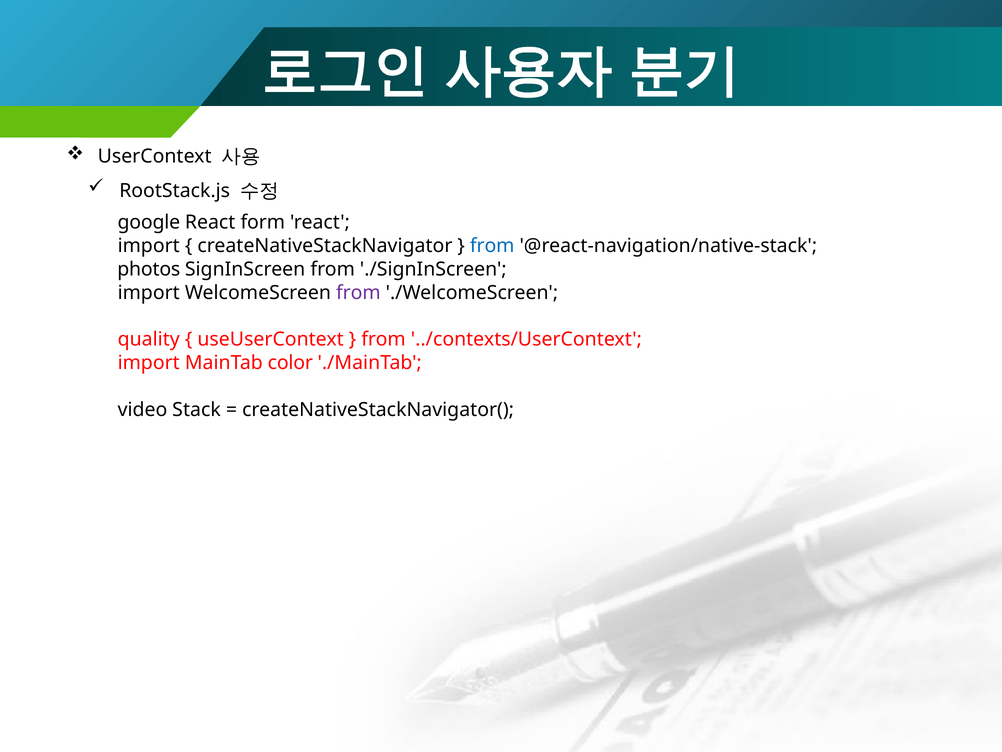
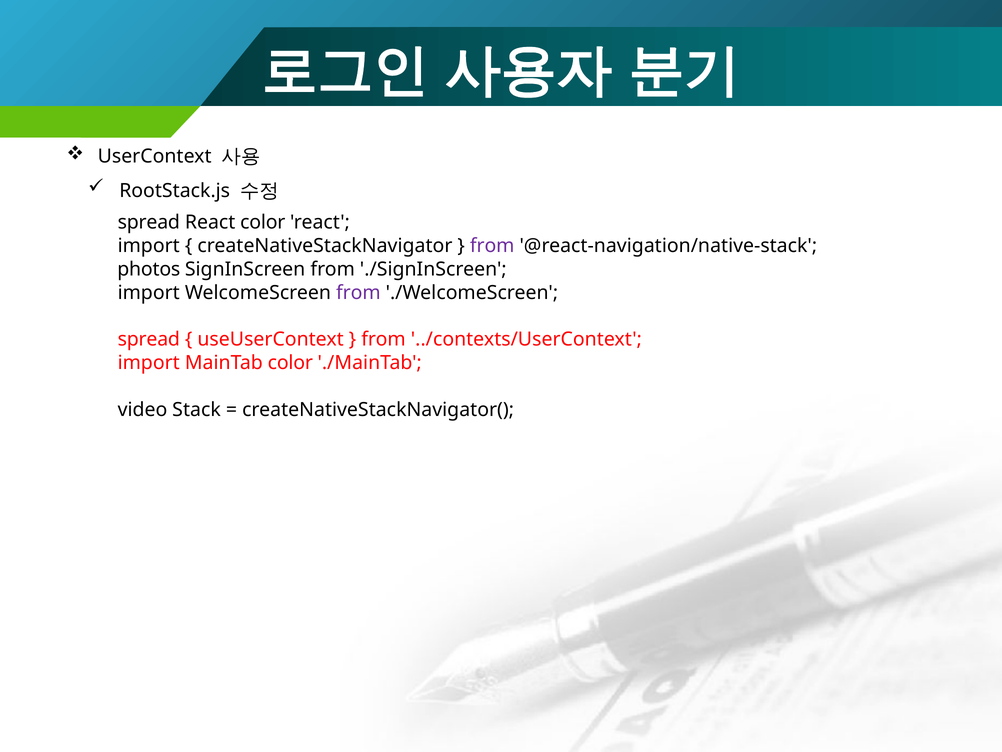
google: google -> spread (149, 222)
React form: form -> color (263, 222)
from colour: blue -> purple (492, 246)
quality: quality -> spread (149, 339)
